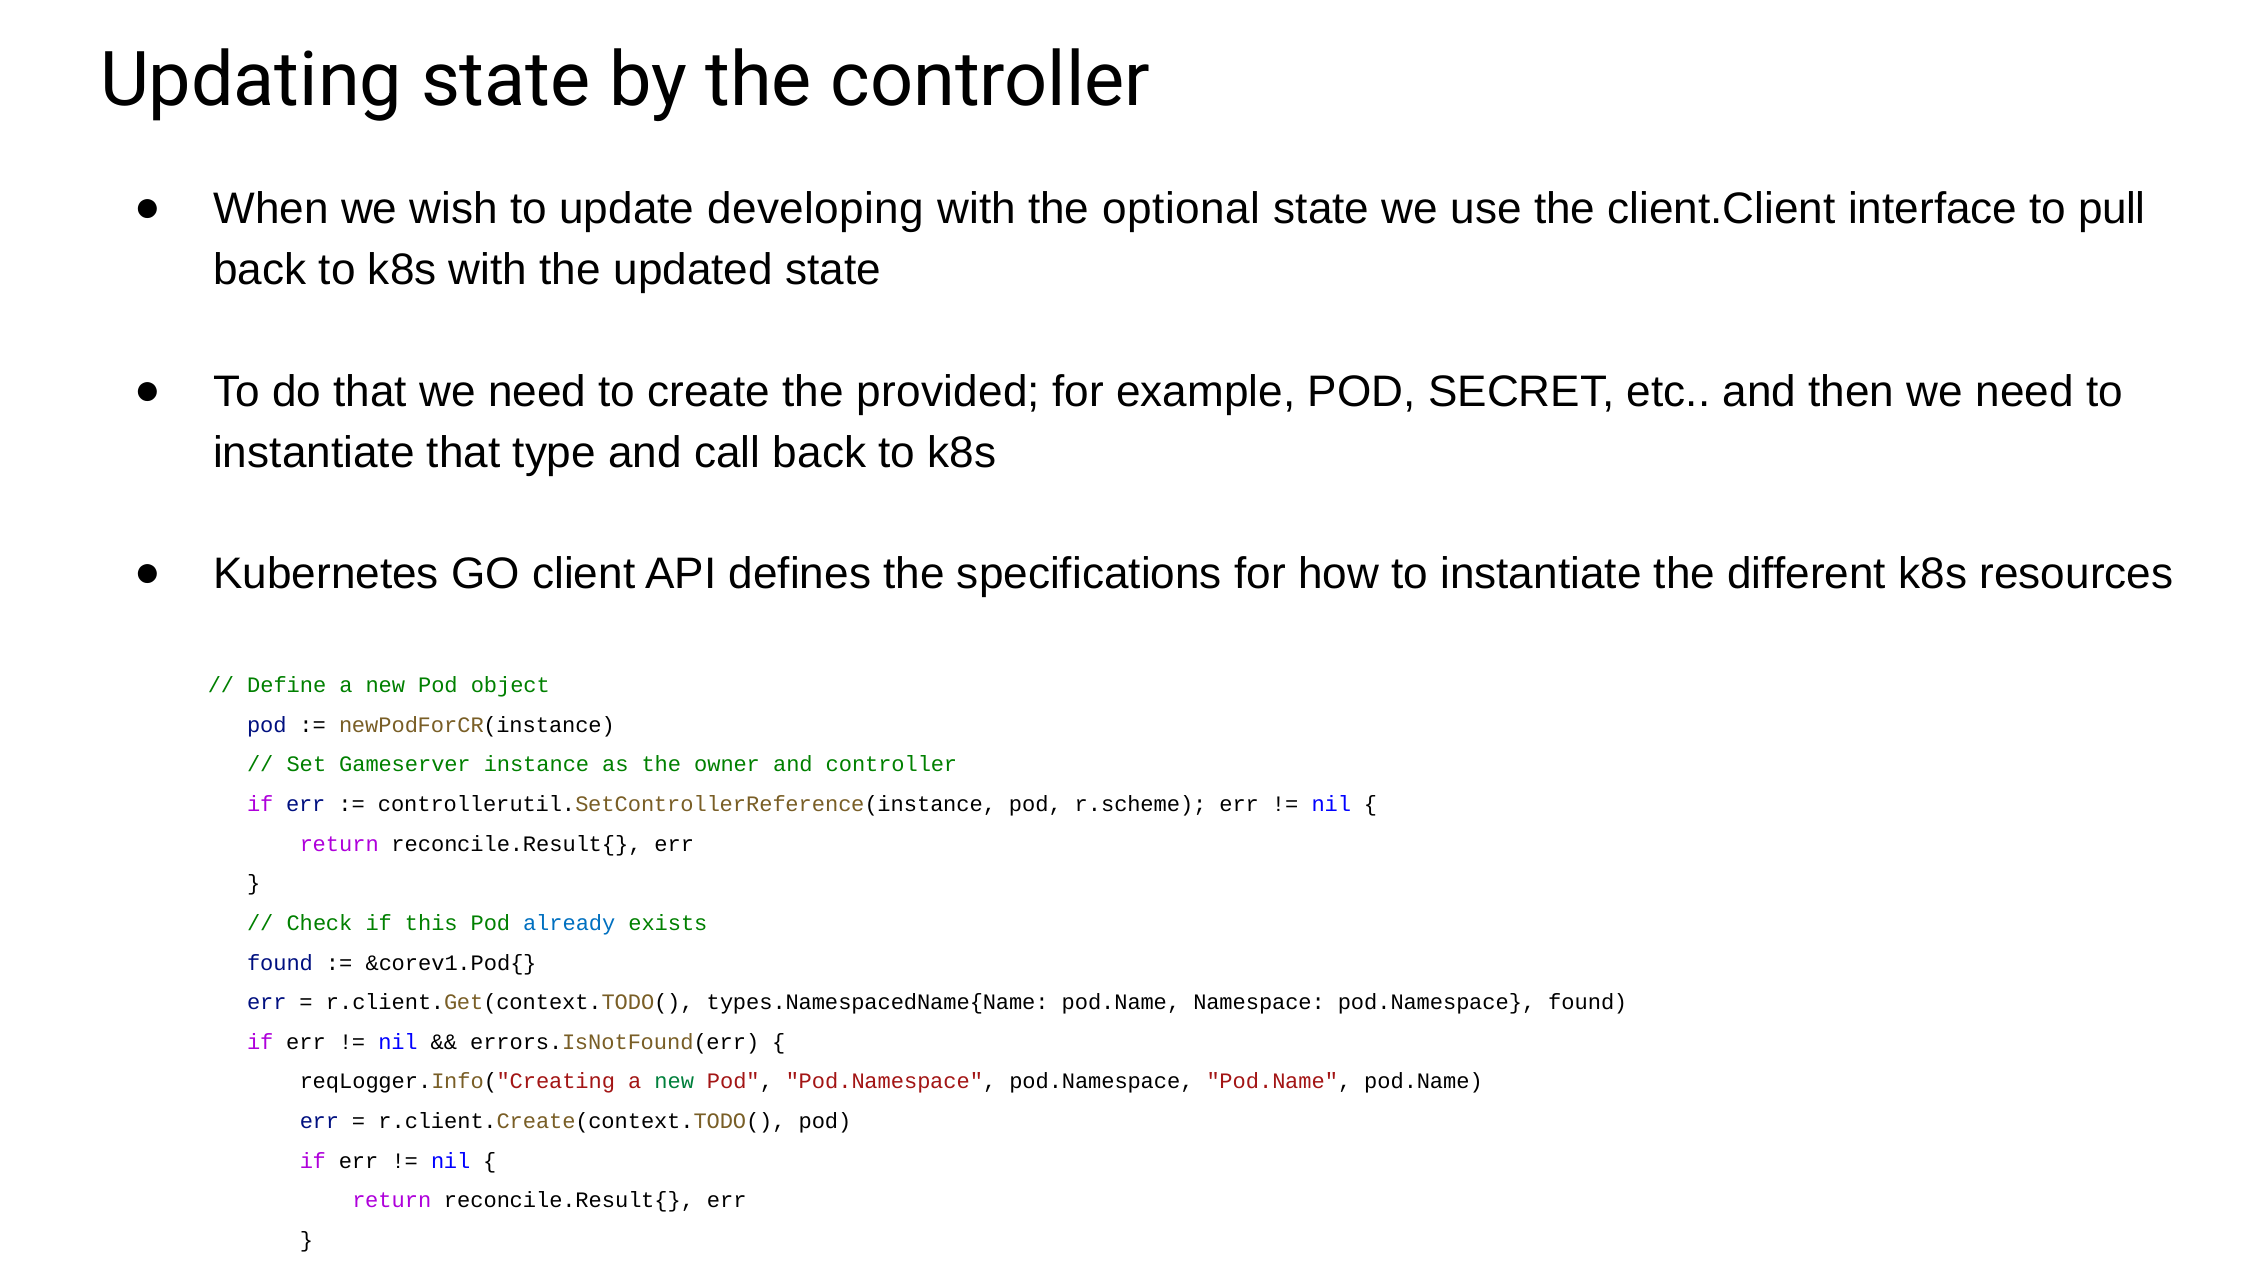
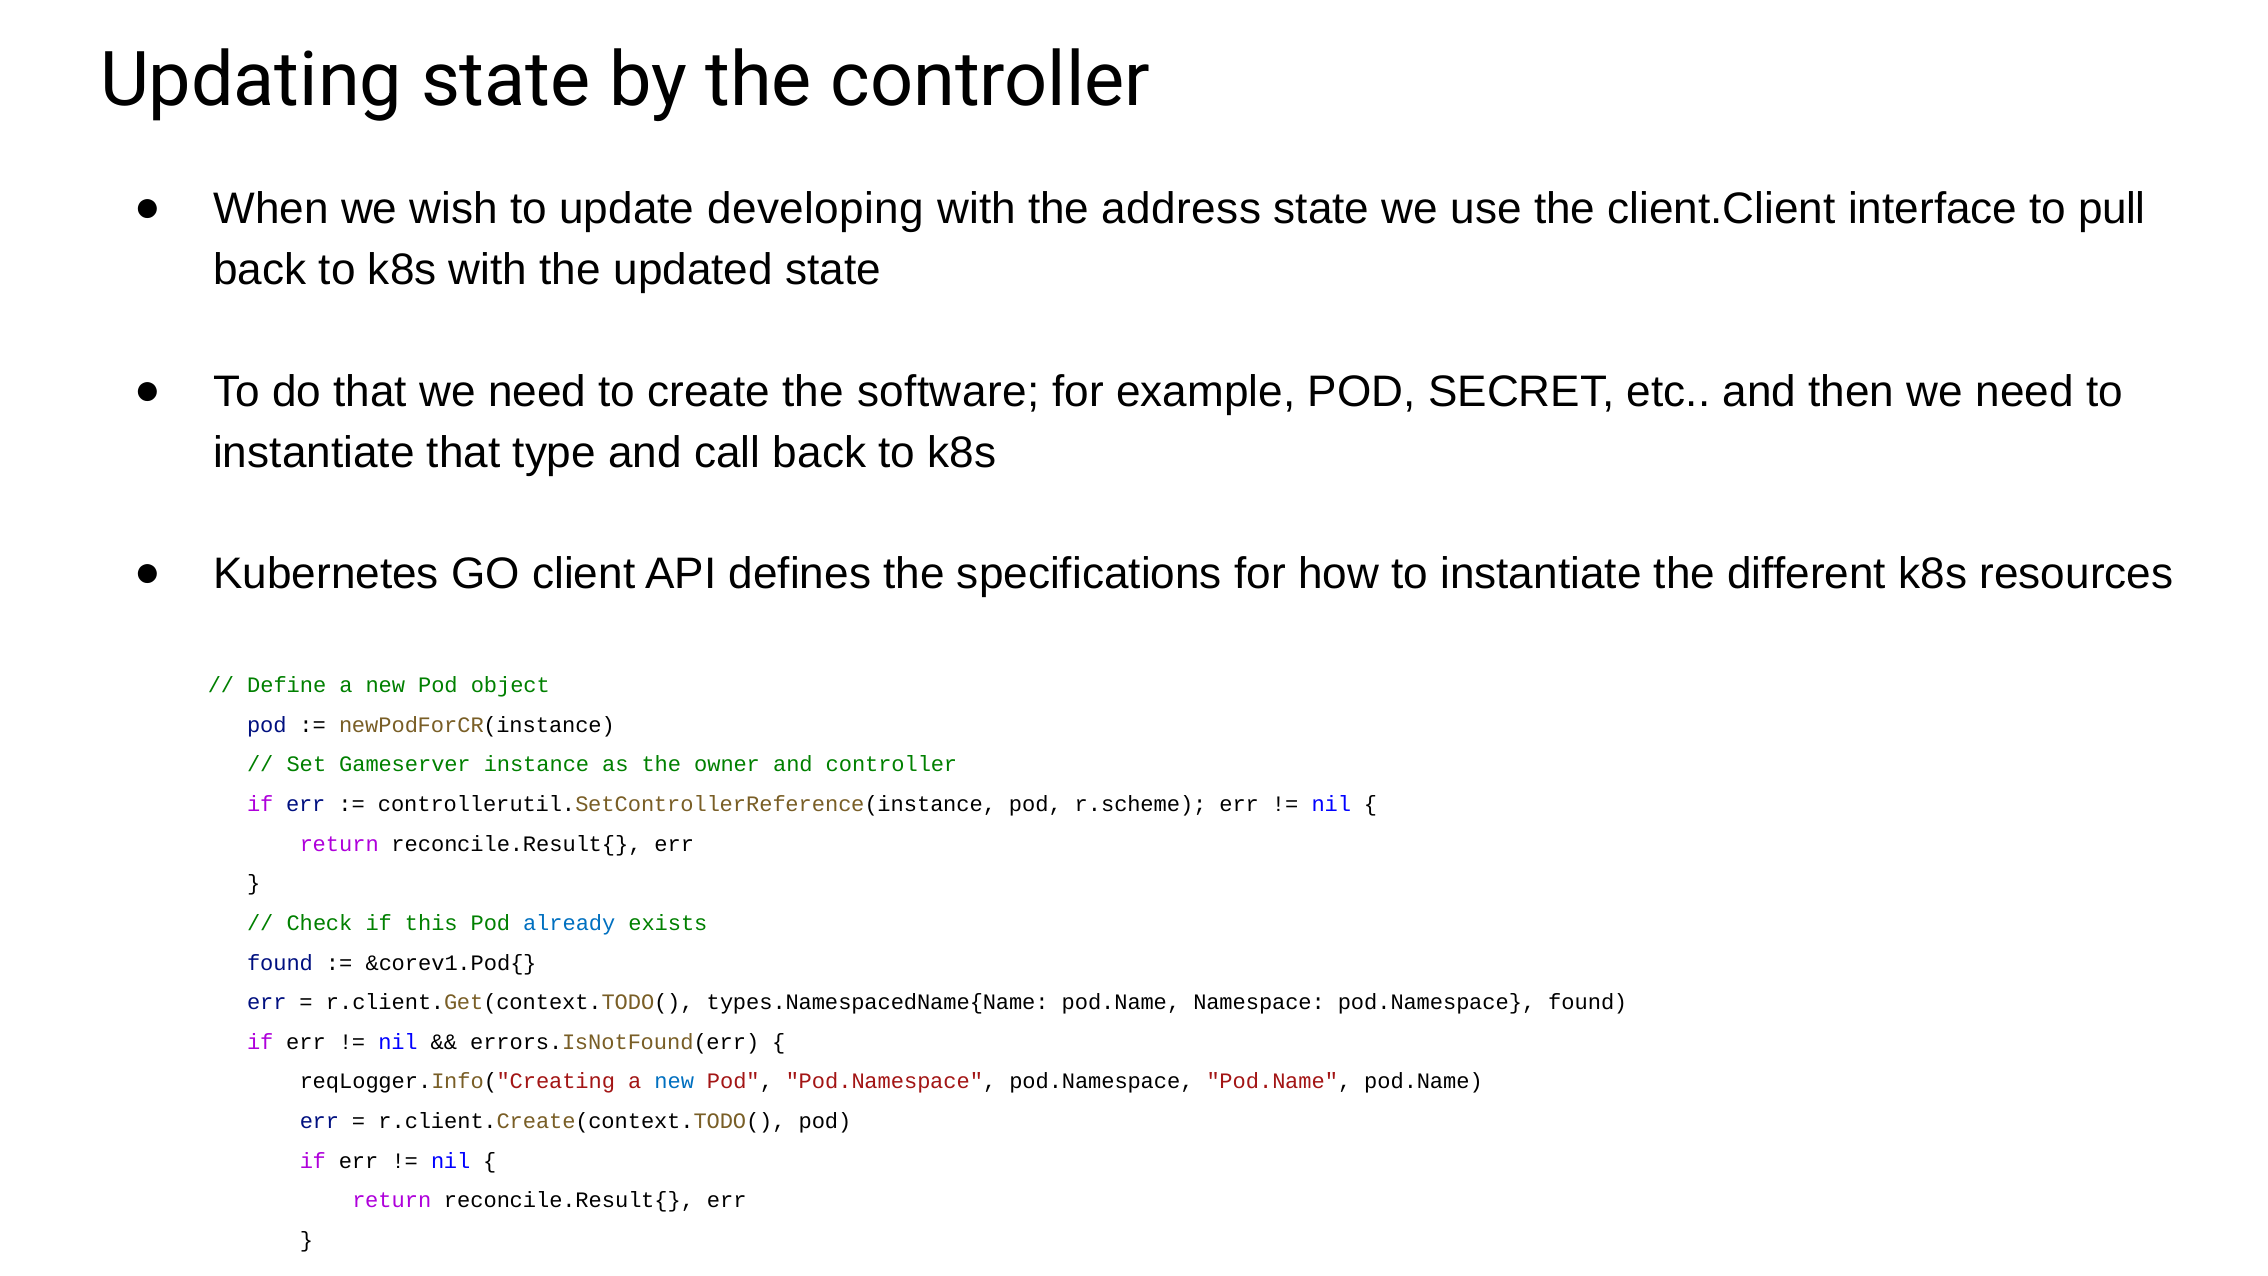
optional: optional -> address (1182, 209)
provided: provided -> software (948, 392)
new colour: green -> blue (674, 1082)
